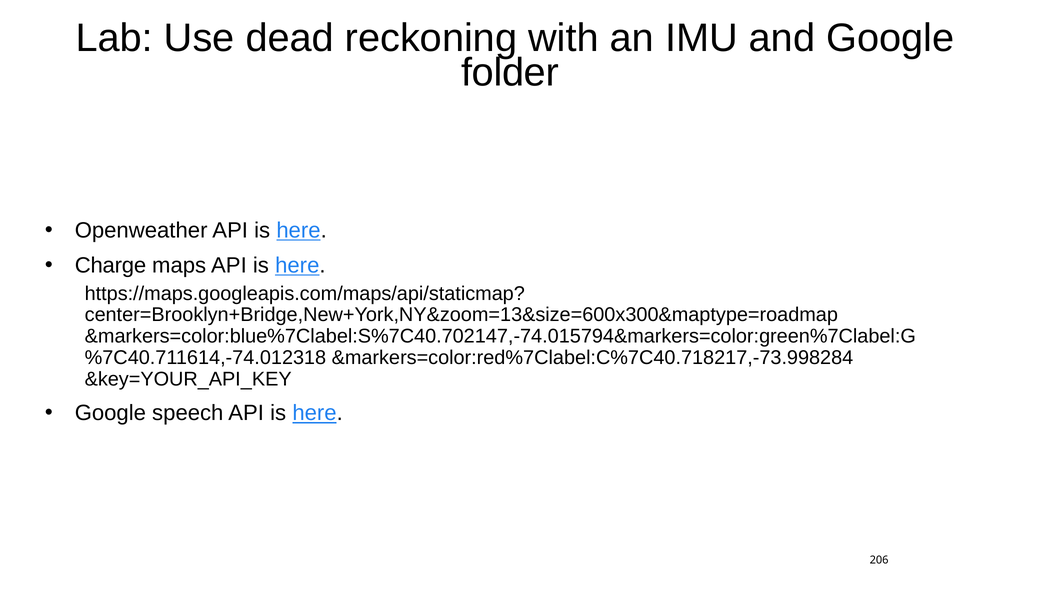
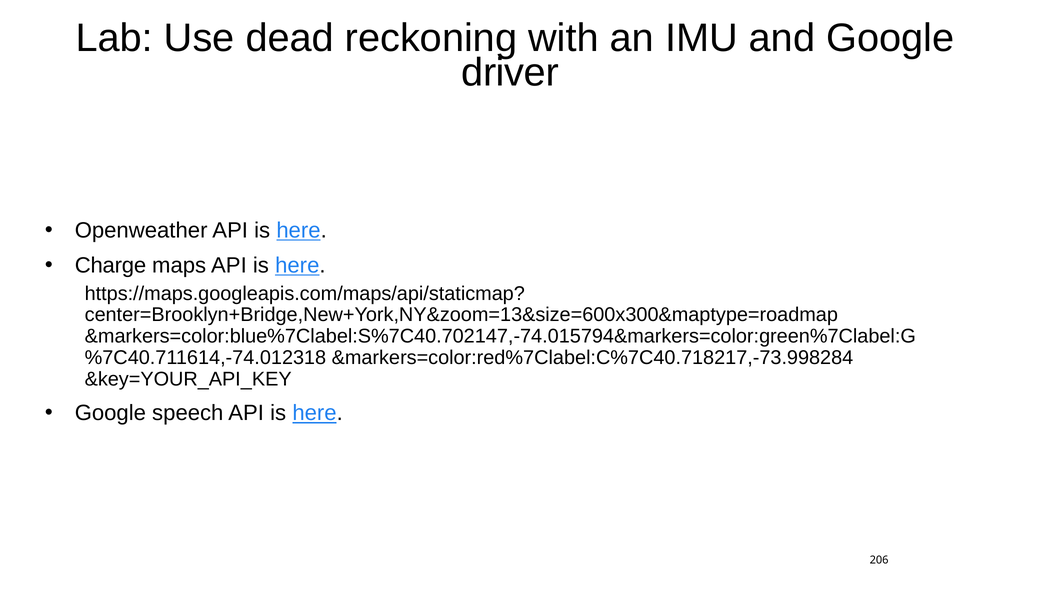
folder: folder -> driver (510, 73)
